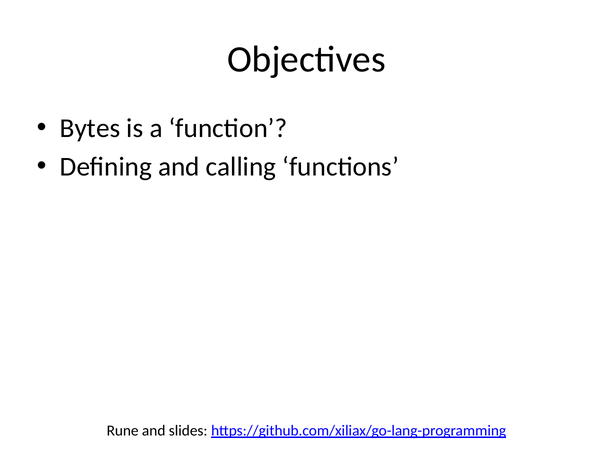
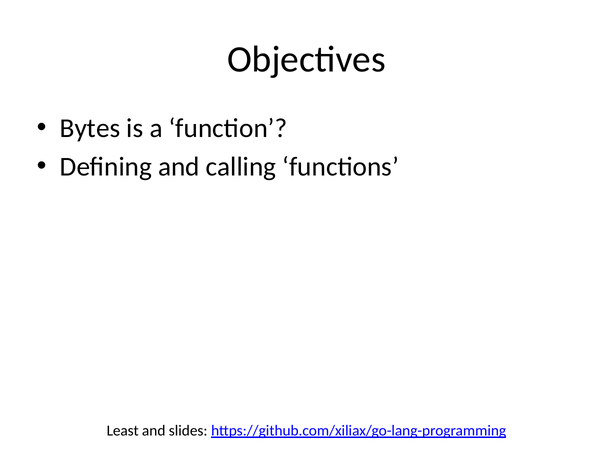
Rune: Rune -> Least (123, 431)
